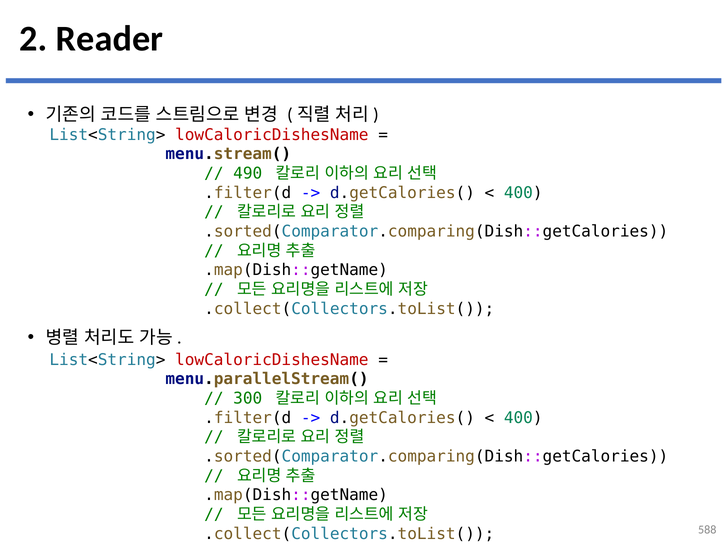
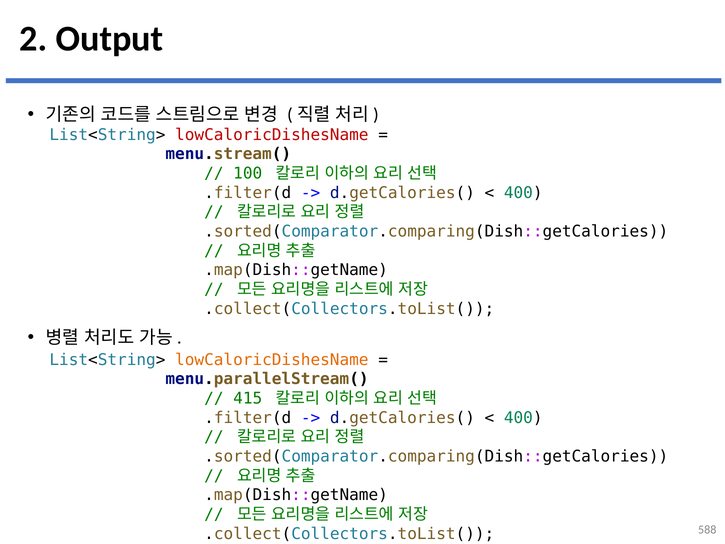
Reader: Reader -> Output (110, 39)
490: 490 -> 100 (248, 173)
lowCaloricDishesName colour: red -> orange (272, 360)
300: 300 -> 415 (248, 398)
